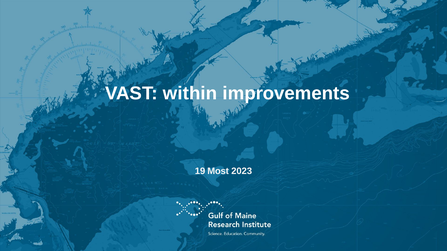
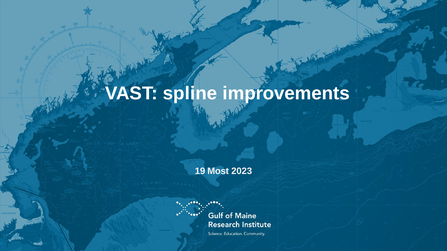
within: within -> spline (190, 94)
